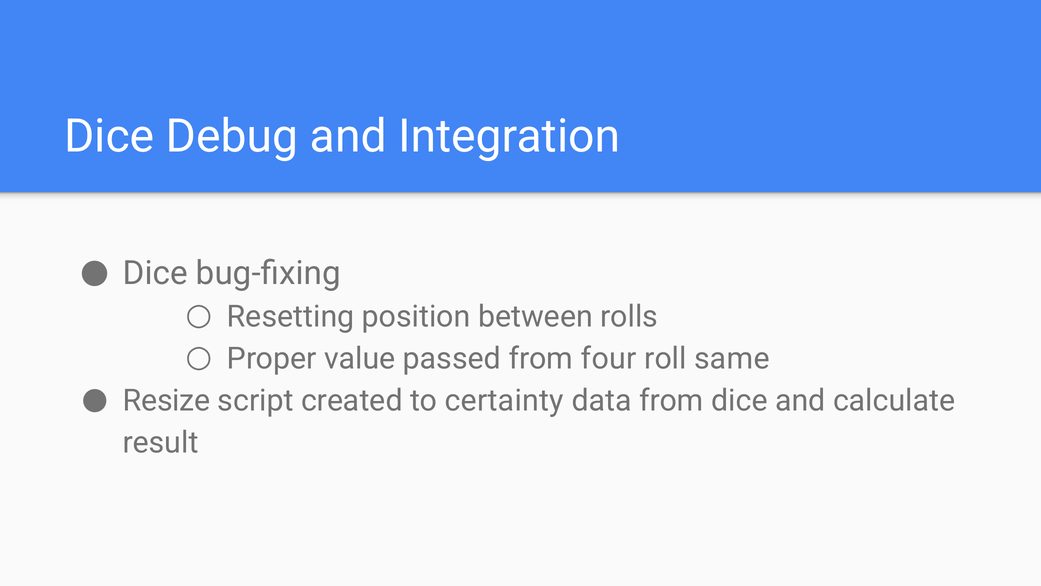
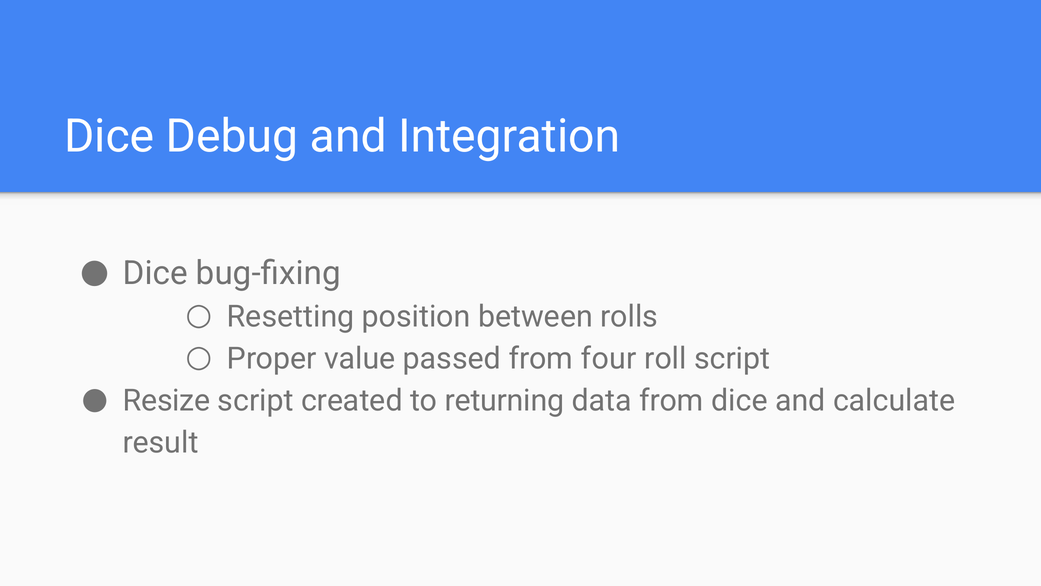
roll same: same -> script (732, 358)
certainty: certainty -> returning (504, 400)
